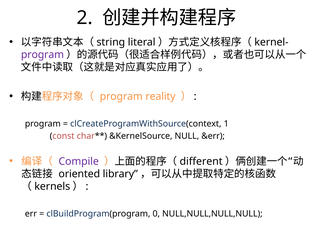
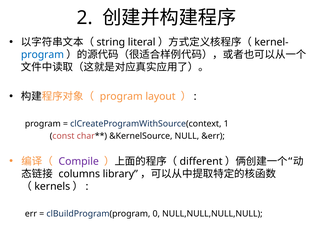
program colour: purple -> blue (42, 55)
reality: reality -> layout (161, 96)
oriented: oriented -> columns (79, 174)
